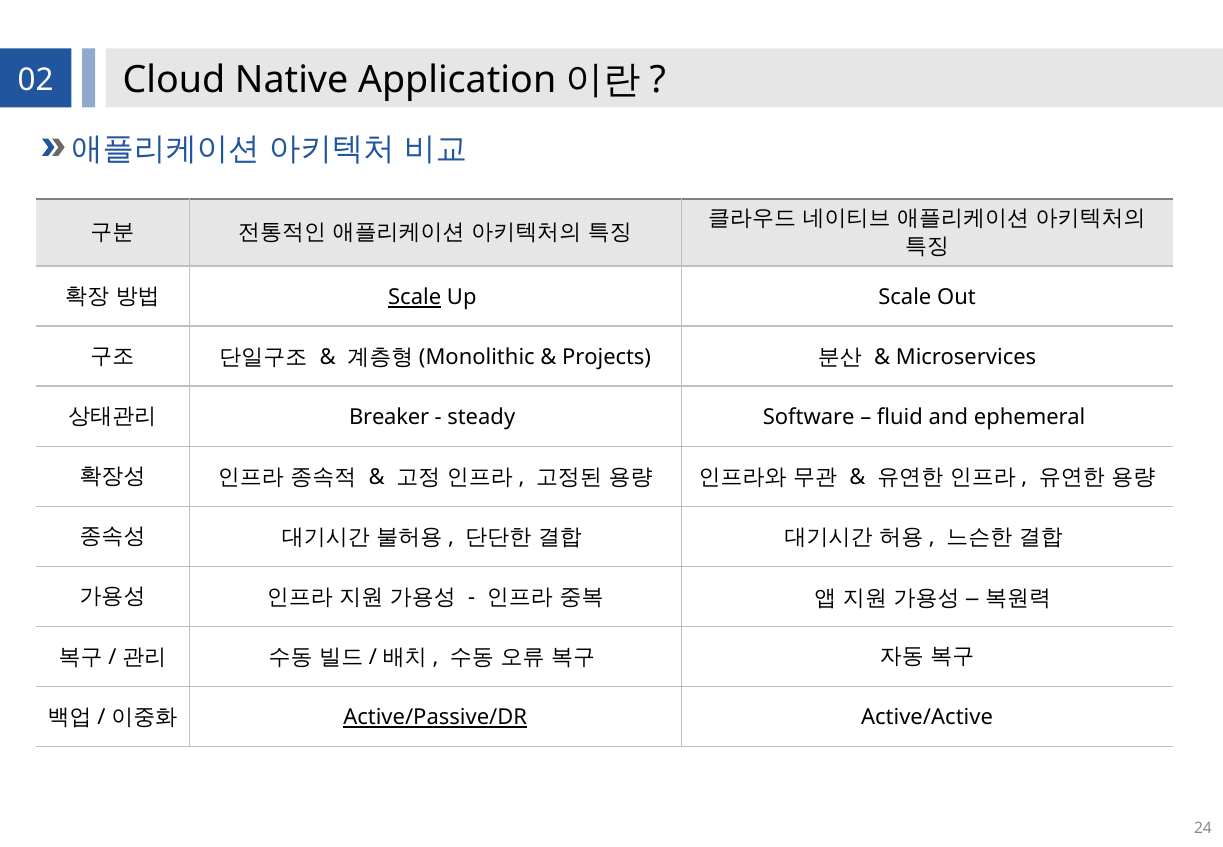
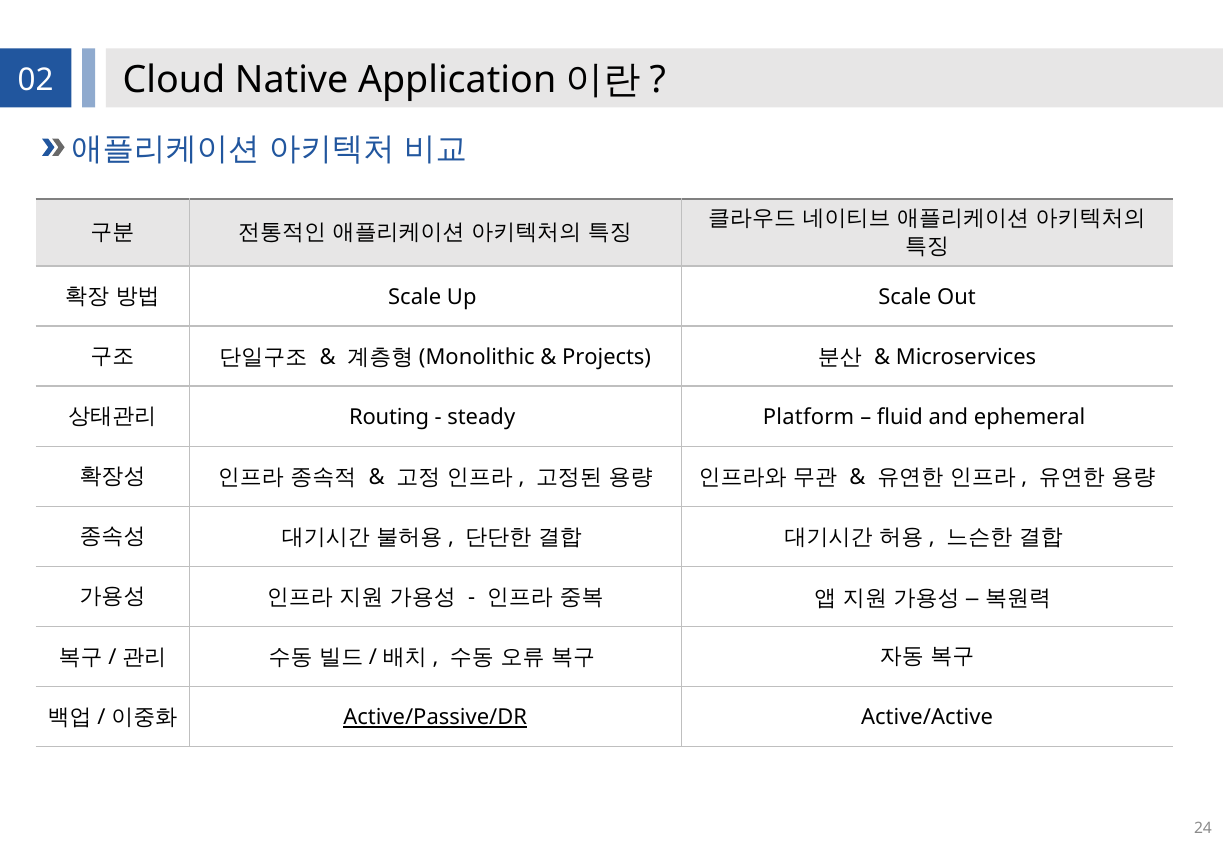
Scale underline: present -> none (415, 297)
Breaker: Breaker -> Routing (389, 417)
Software: Software -> Platform (809, 417)
